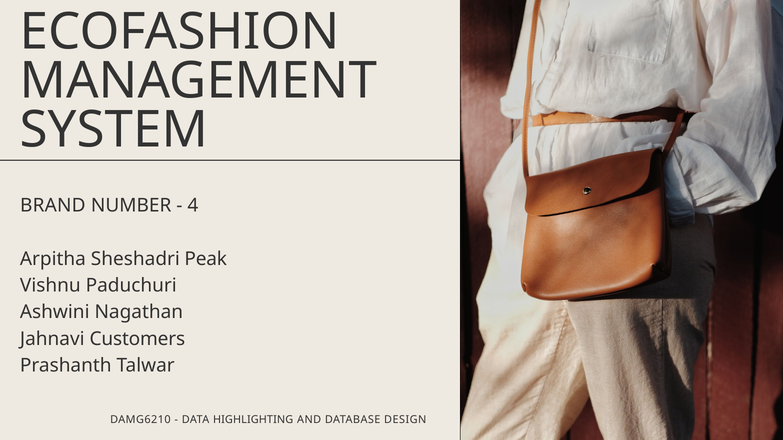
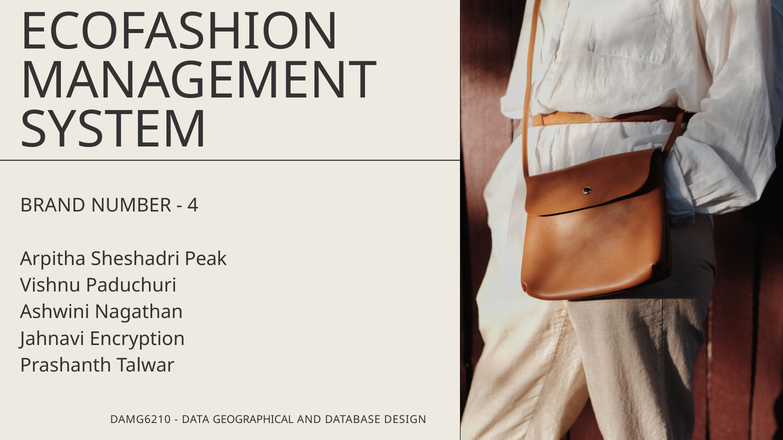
Customers: Customers -> Encryption (137, 339)
HIGHLIGHTING: HIGHLIGHTING -> GEOGRAPHICAL (253, 420)
